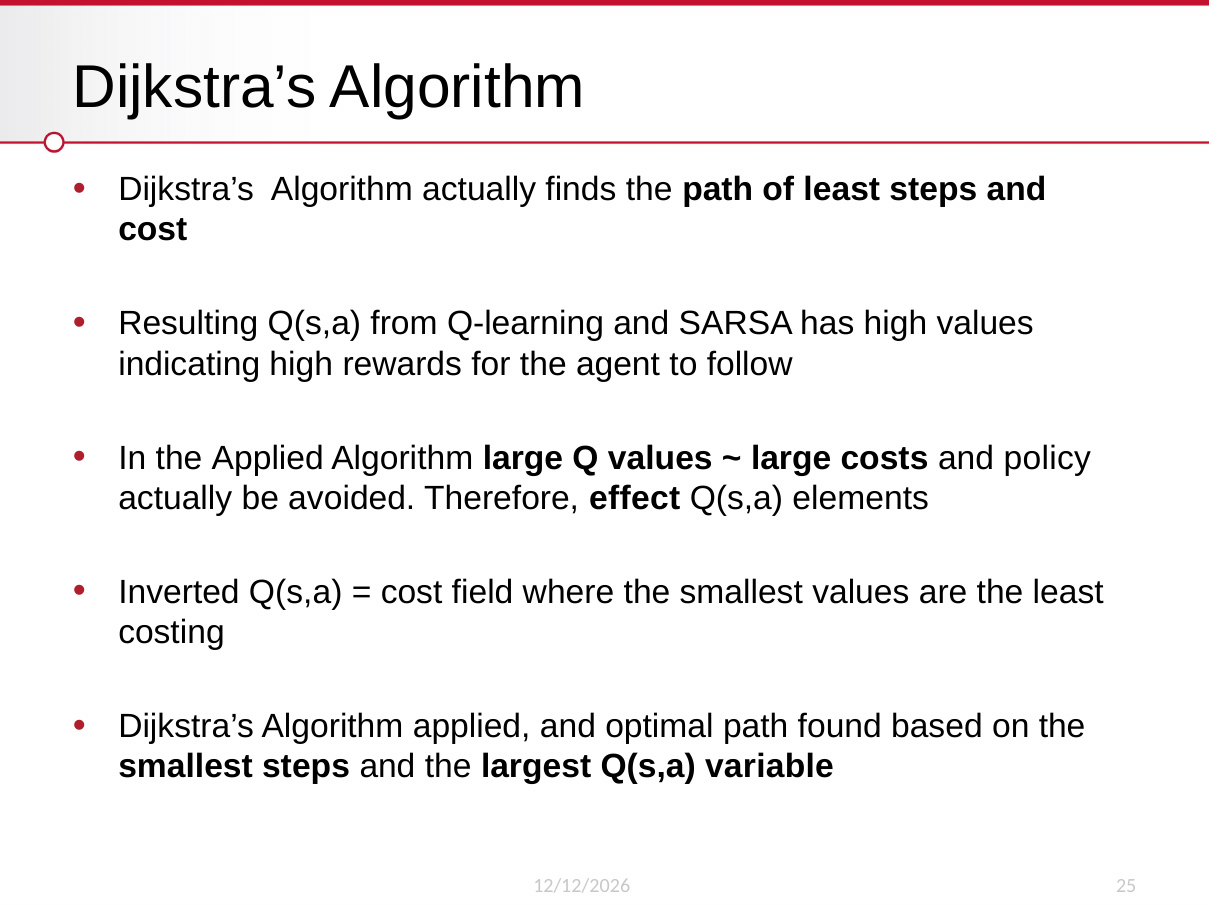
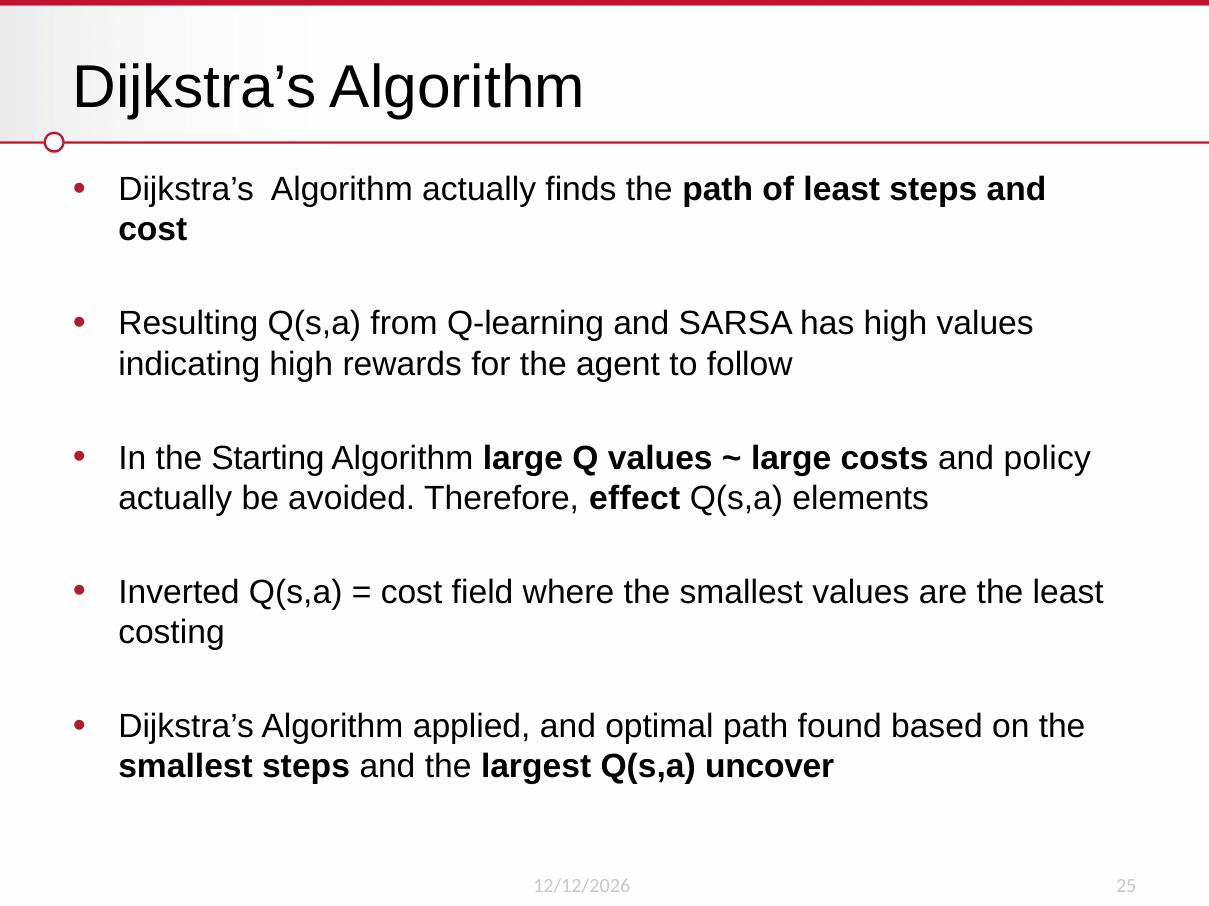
the Applied: Applied -> Starting (268, 458)
variable: variable -> uncover (770, 768)
